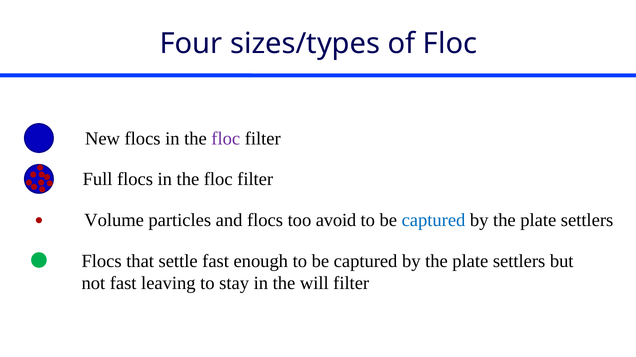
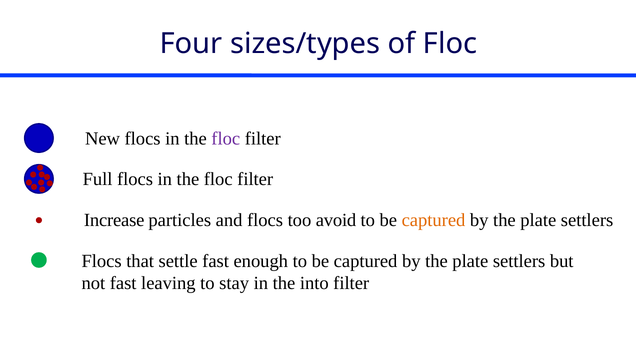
Volume: Volume -> Increase (114, 221)
captured colour: blue -> orange (434, 221)
will: will -> into (314, 284)
